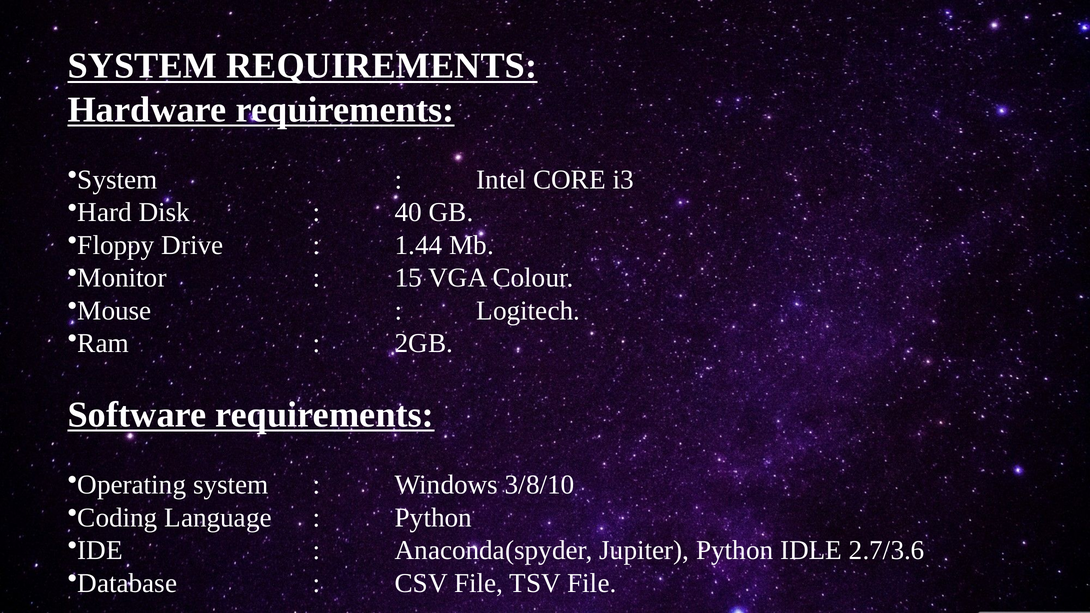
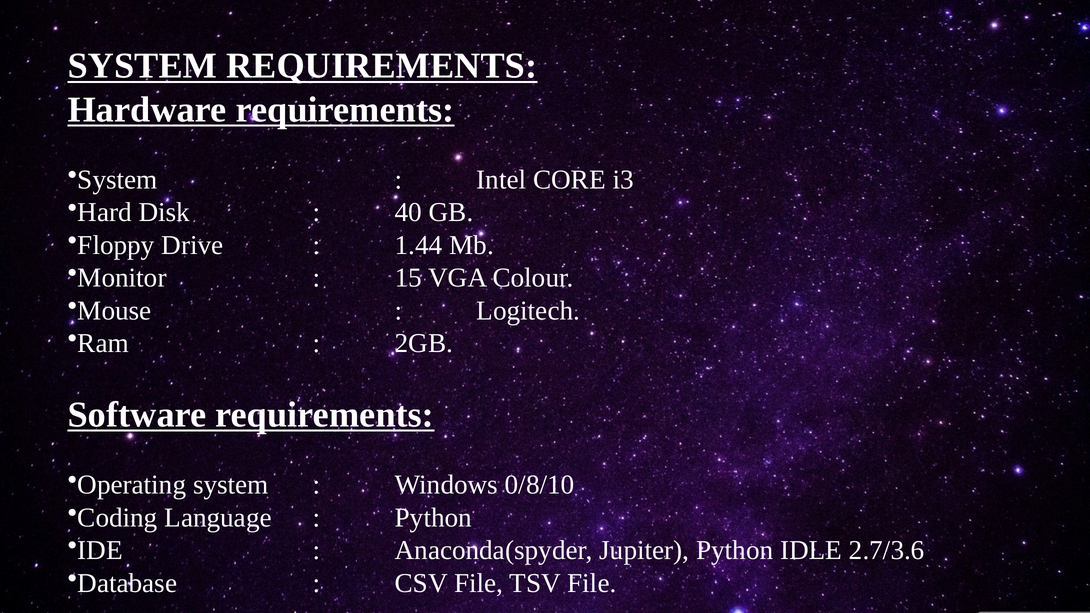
3/8/10: 3/8/10 -> 0/8/10 (540, 485)
